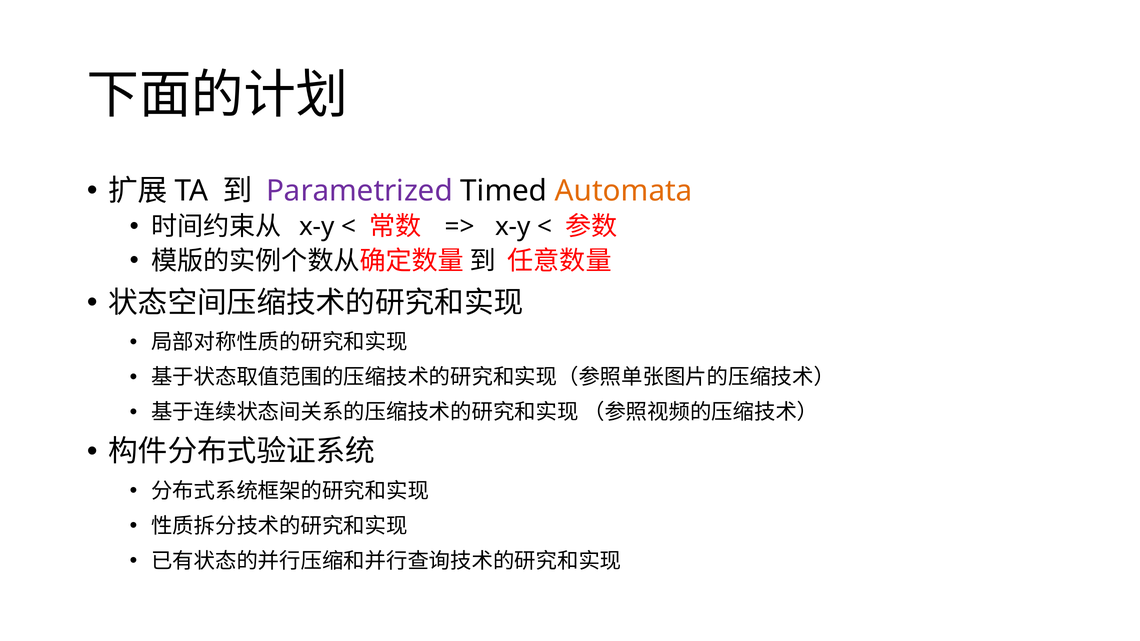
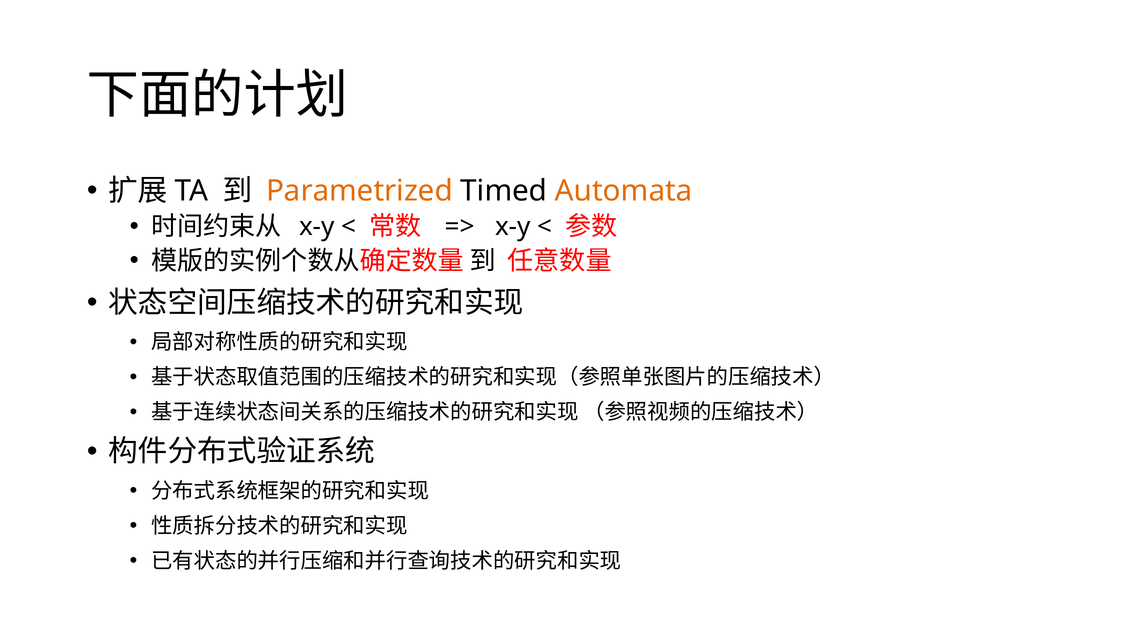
Parametrized colour: purple -> orange (359, 191)
